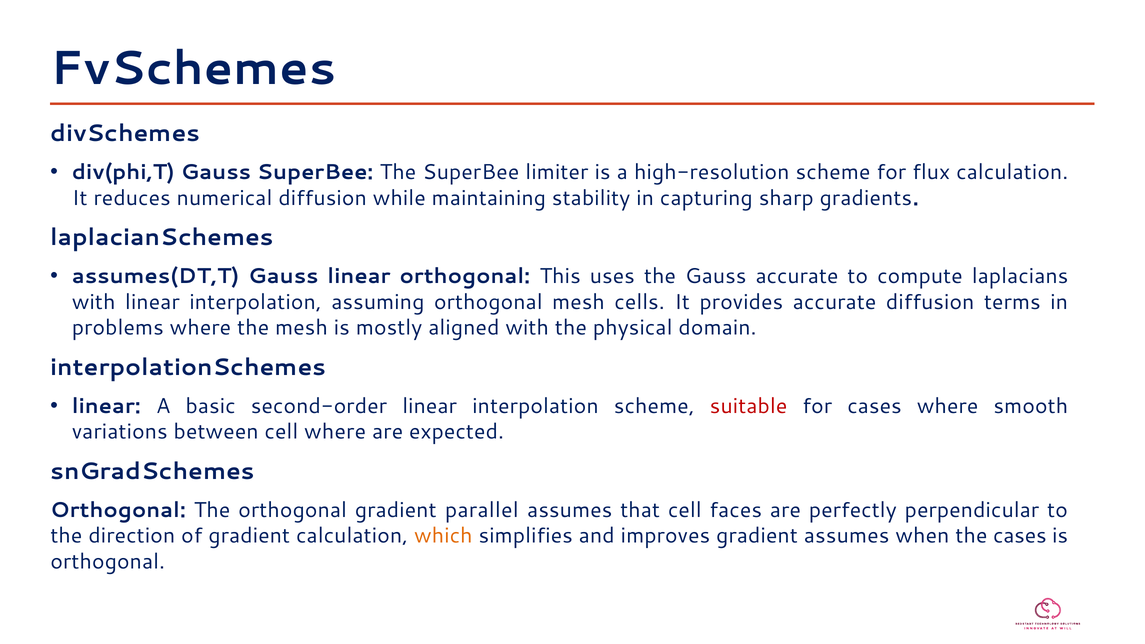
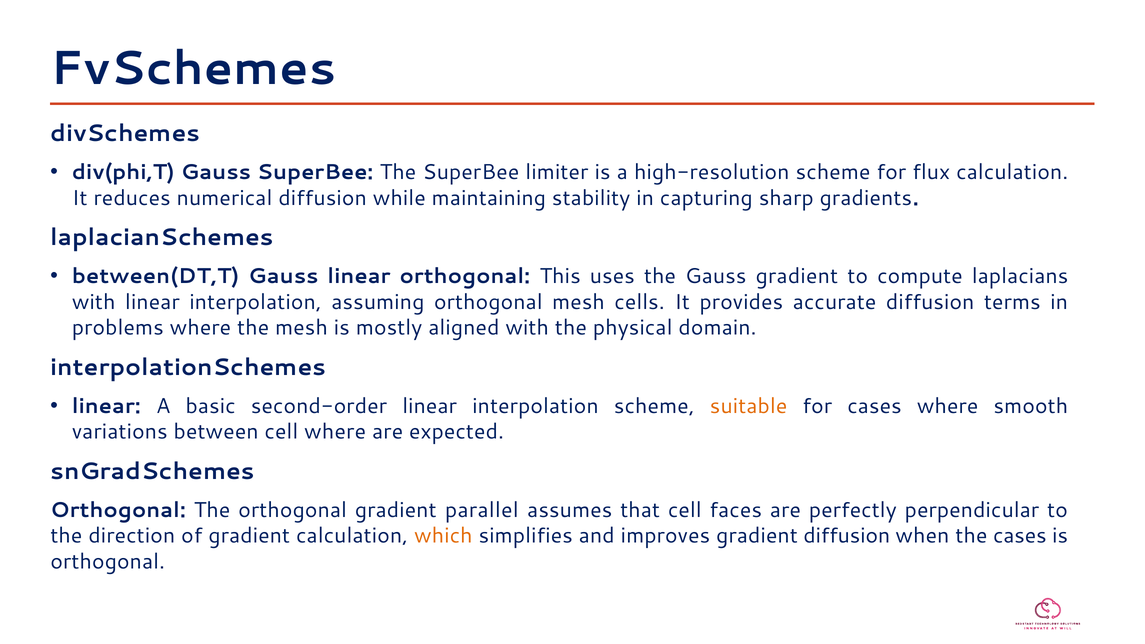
assumes(DT,T: assumes(DT,T -> between(DT,T (156, 276)
Gauss accurate: accurate -> gradient (797, 276)
suitable colour: red -> orange (749, 406)
gradient assumes: assumes -> diffusion (847, 536)
